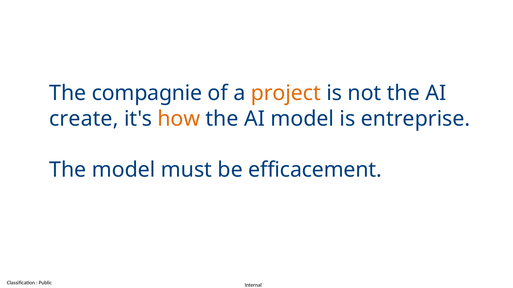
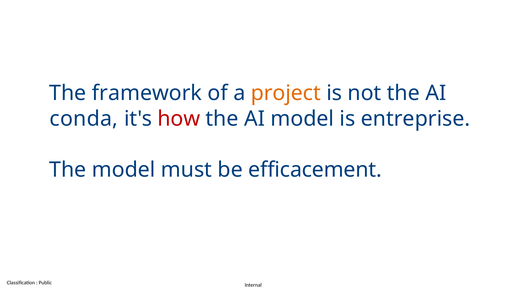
compagnie: compagnie -> framework (147, 93)
create: create -> conda (84, 119)
how colour: orange -> red (179, 119)
